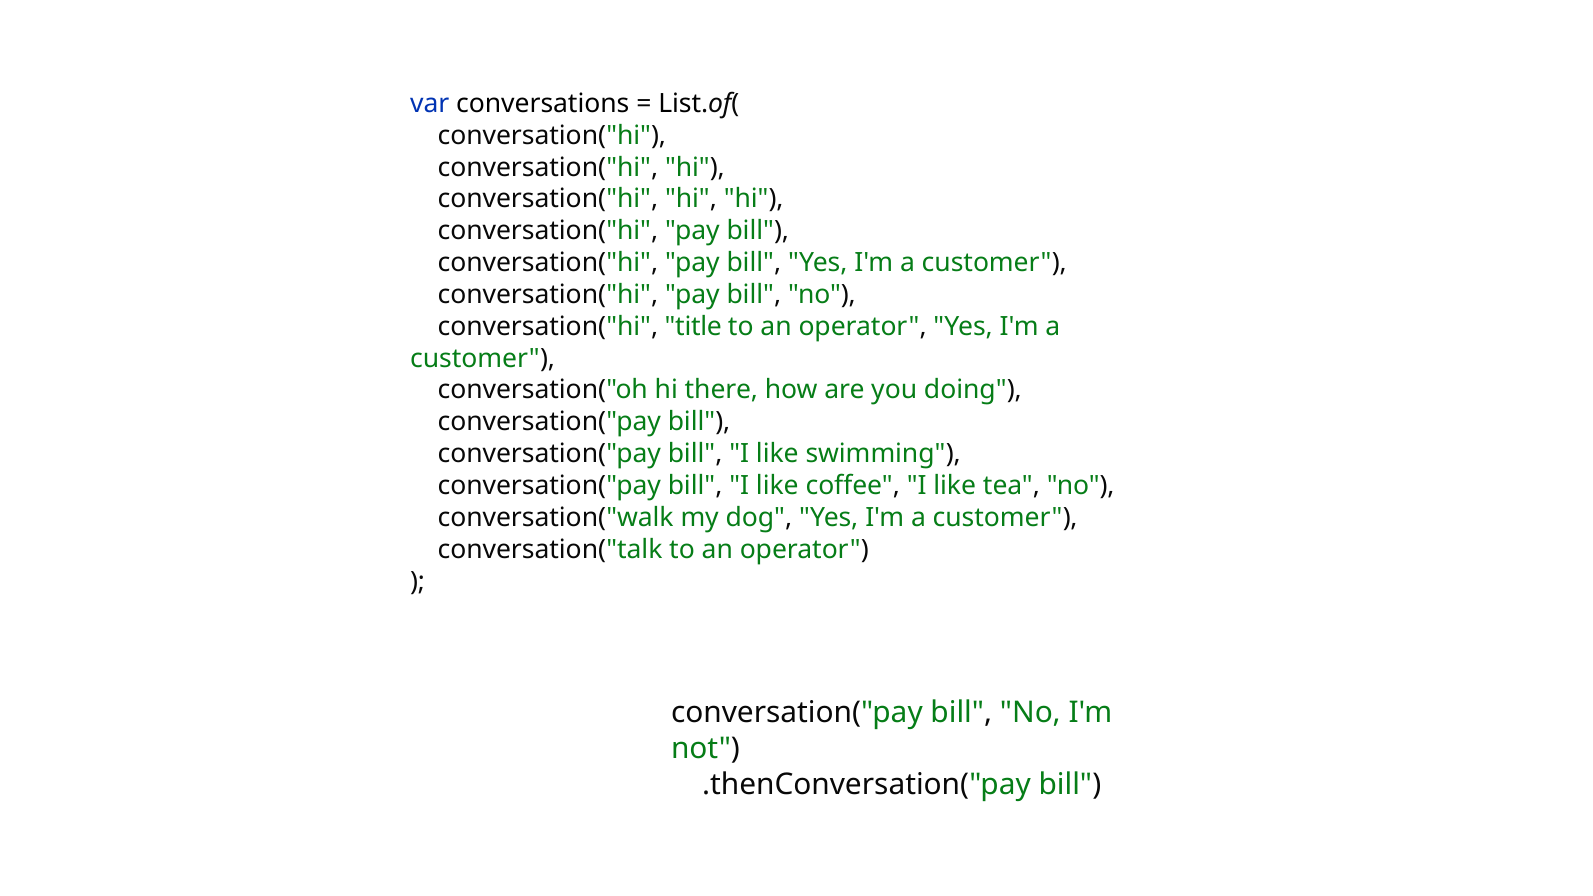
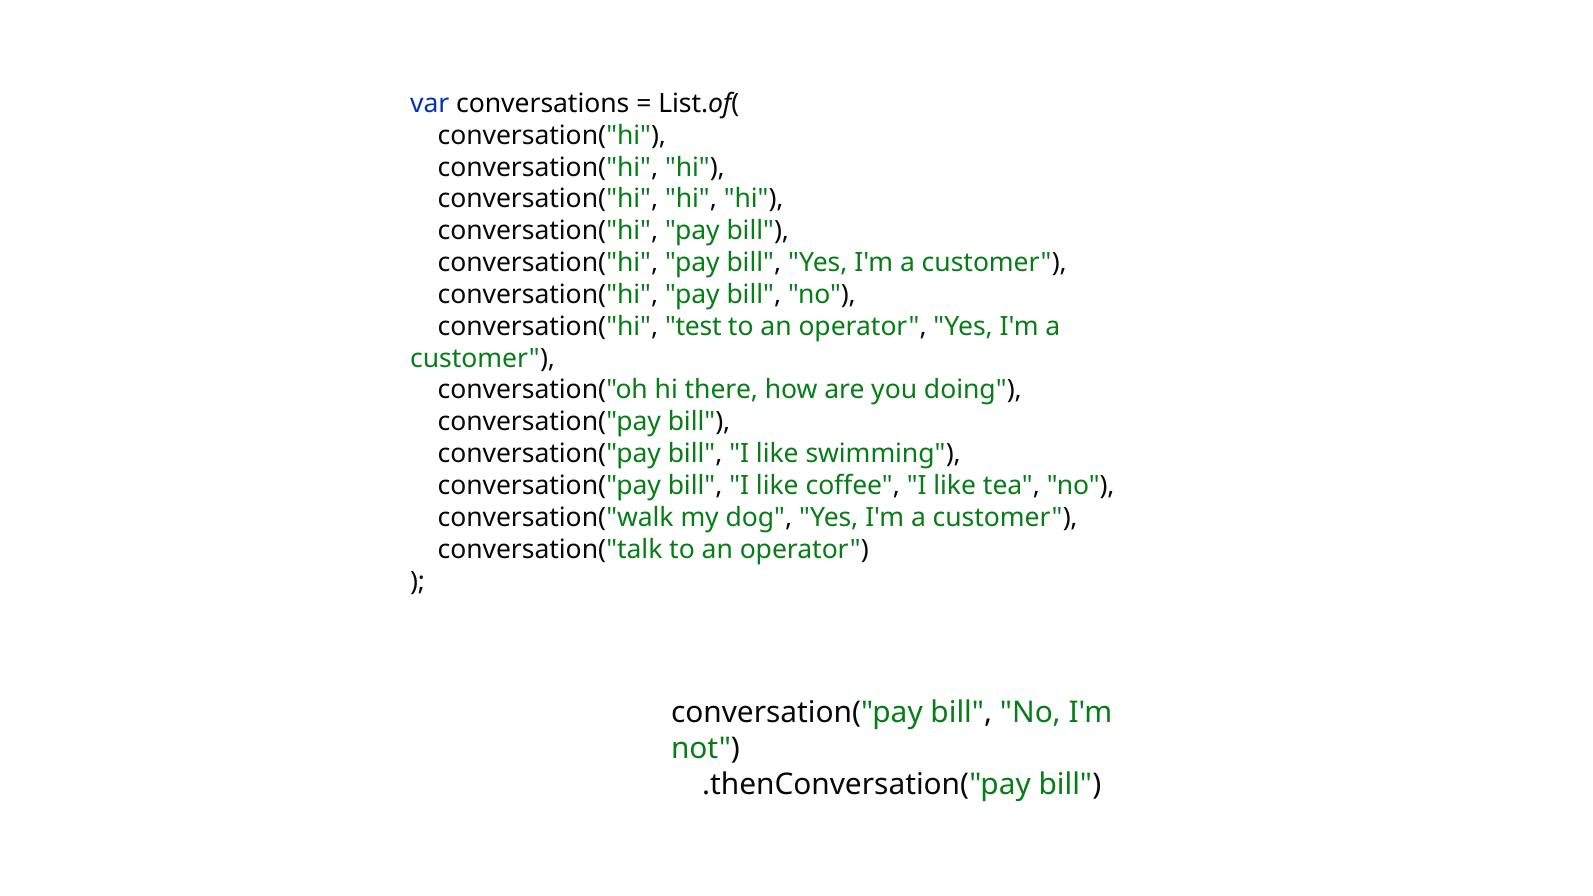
title: title -> test (693, 327)
